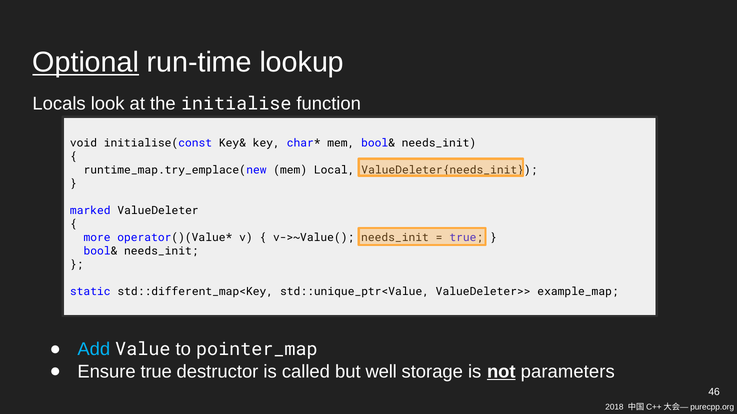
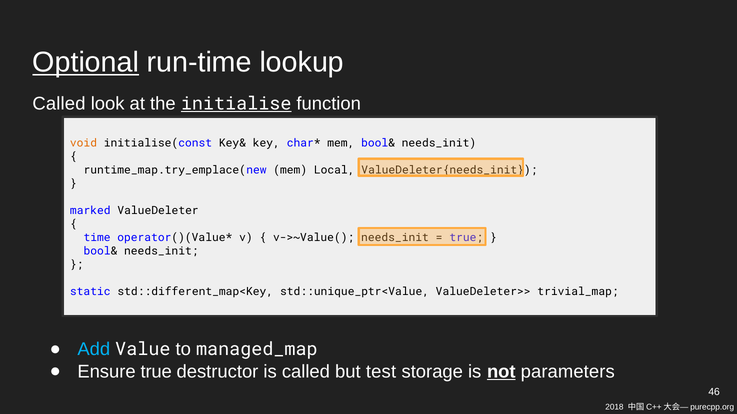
Locals: Locals -> Called (59, 104)
initialise underline: none -> present (236, 104)
void colour: black -> orange (83, 143)
more: more -> time (97, 238)
example_map: example_map -> trivial_map (578, 292)
pointer_map: pointer_map -> managed_map (257, 350)
well: well -> test (381, 372)
